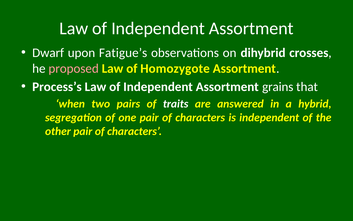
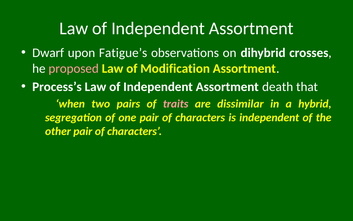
Homozygote: Homozygote -> Modification (175, 68)
grains: grains -> death (278, 87)
traits colour: white -> pink (176, 104)
answered: answered -> dissimilar (240, 104)
